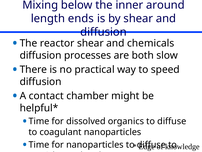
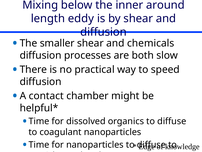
ends: ends -> eddy (81, 18)
reactor: reactor -> smaller (57, 43)
